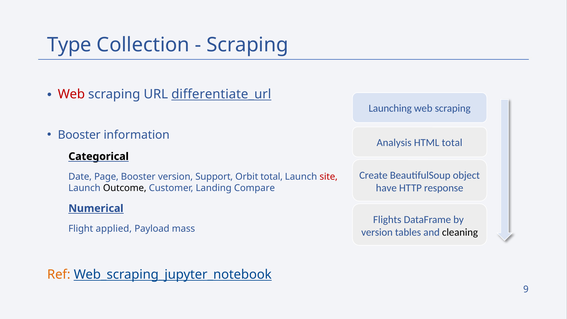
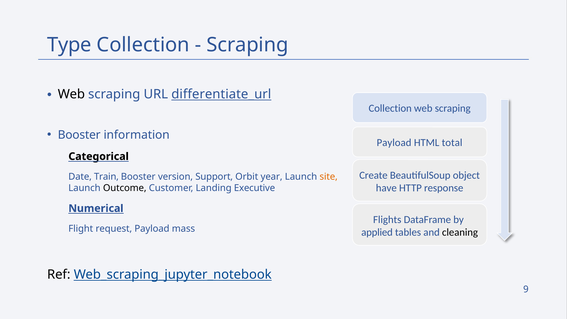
Web colour: red -> black (71, 94)
Launching: Launching -> Collection (390, 108)
Analysis: Analysis -> Payload (394, 142)
Page: Page -> Train (106, 177)
Orbit total: total -> year (272, 177)
site colour: red -> orange (329, 177)
Compare: Compare -> Executive (255, 188)
applied: applied -> request (114, 229)
version: version -> applied (377, 232)
Ref colour: orange -> black (59, 274)
